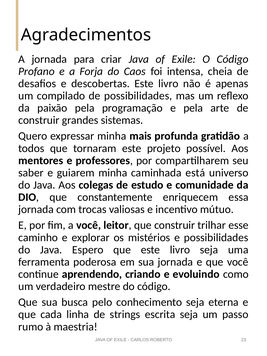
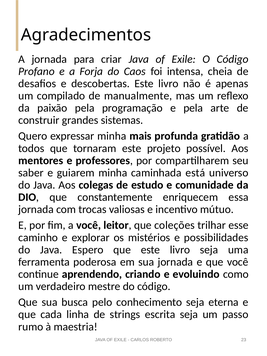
de possibilidades: possibilidades -> manualmente (138, 96)
que construir: construir -> coleções (175, 225)
